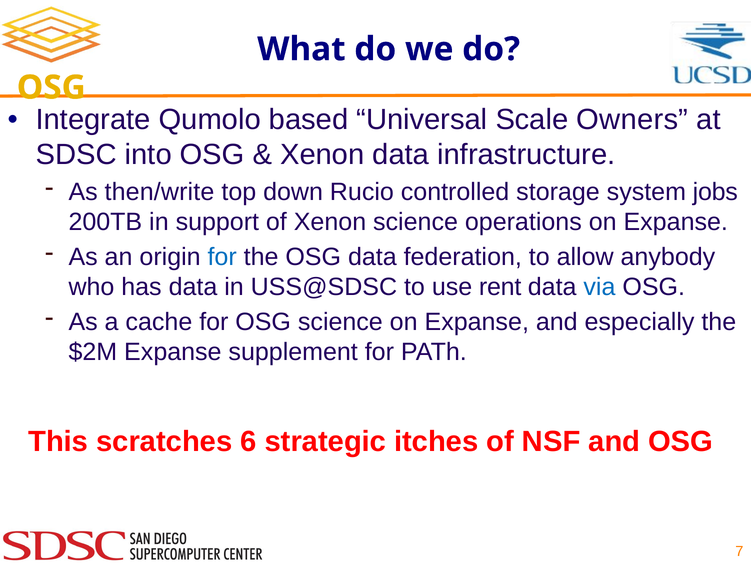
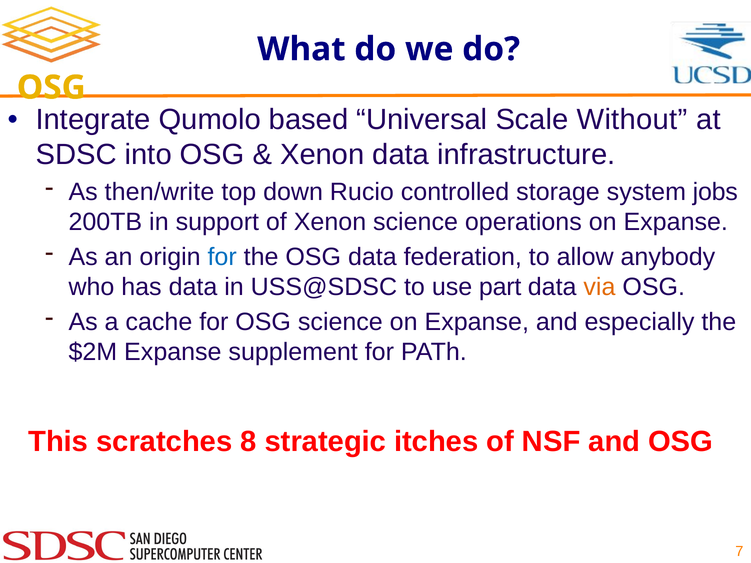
Owners: Owners -> Without (632, 120)
rent: rent -> part (500, 287)
via colour: blue -> orange (599, 287)
6: 6 -> 8 (248, 442)
